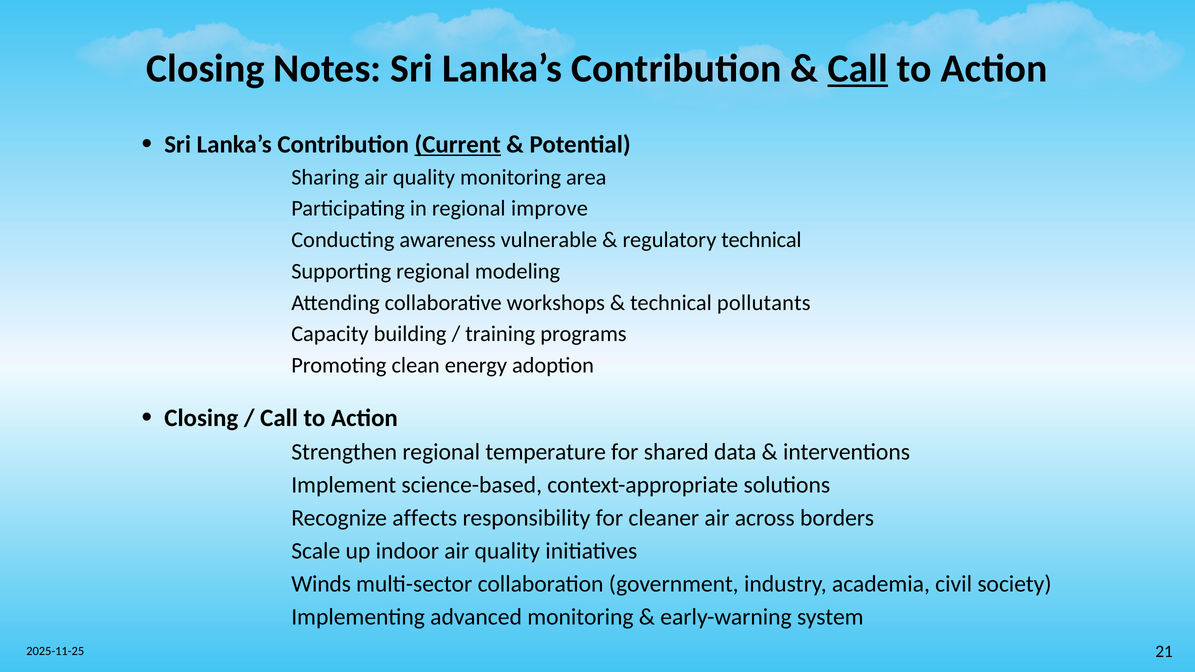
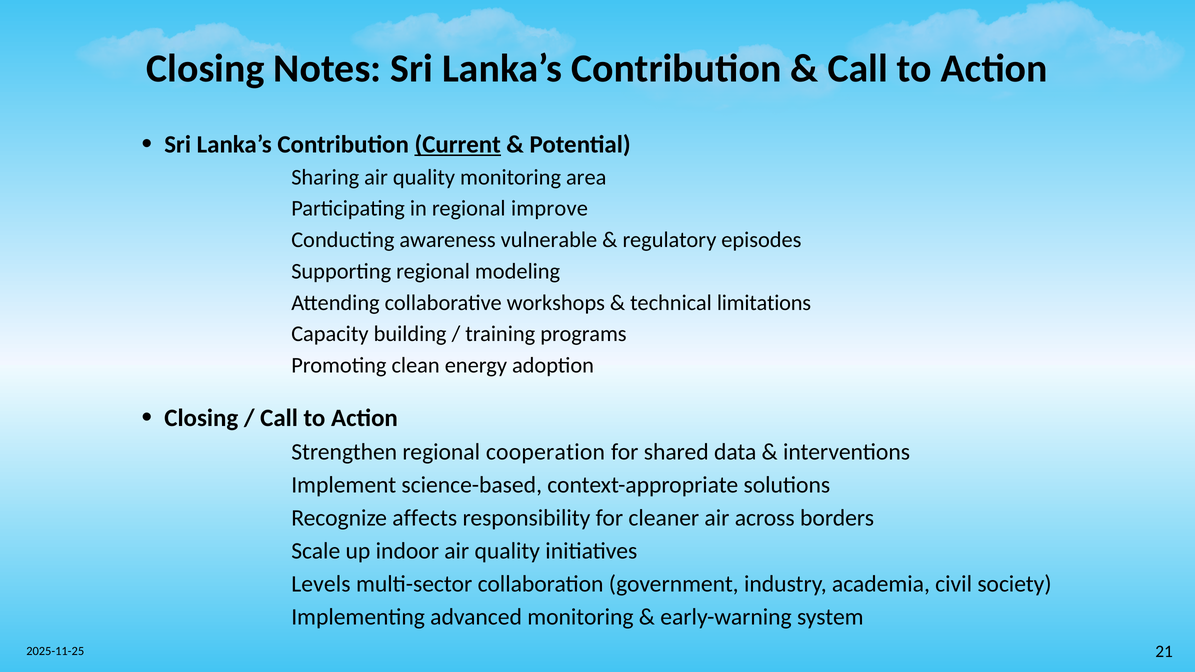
Call underline: present -> none (858, 69)
regulatory technical: technical -> episodes (761, 240)
pollutants: pollutants -> limitations (764, 303)
temperature: temperature -> cooperation (545, 452)
Winds: Winds -> Levels (321, 584)
